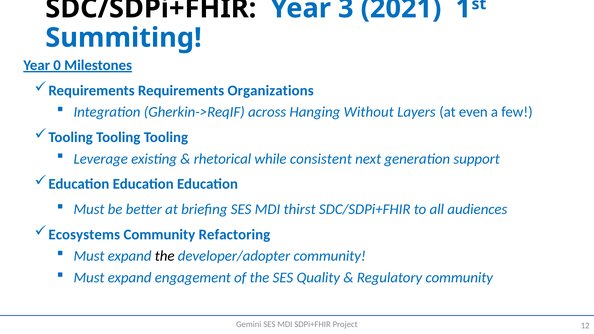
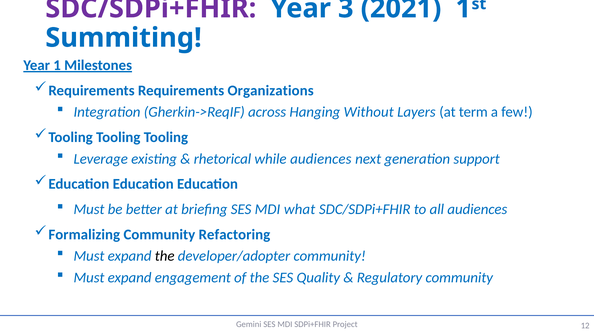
SDC/SDPi+FHIR colour: black -> purple (151, 8)
Year 0: 0 -> 1 (57, 65)
even: even -> term (473, 112)
while consistent: consistent -> audiences (321, 159)
thirst: thirst -> what (300, 209)
Ecosystems: Ecosystems -> Formalizing (84, 235)
